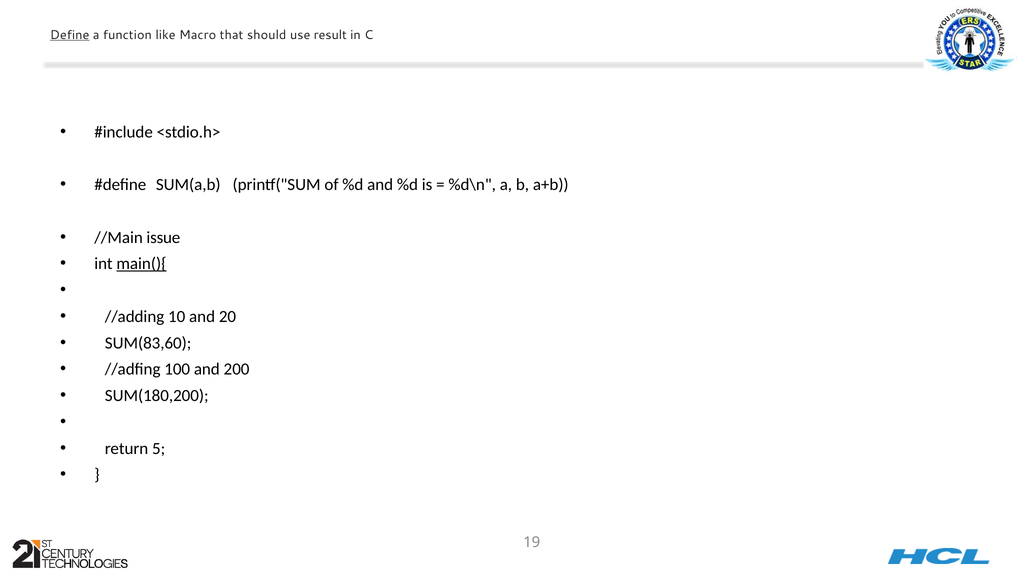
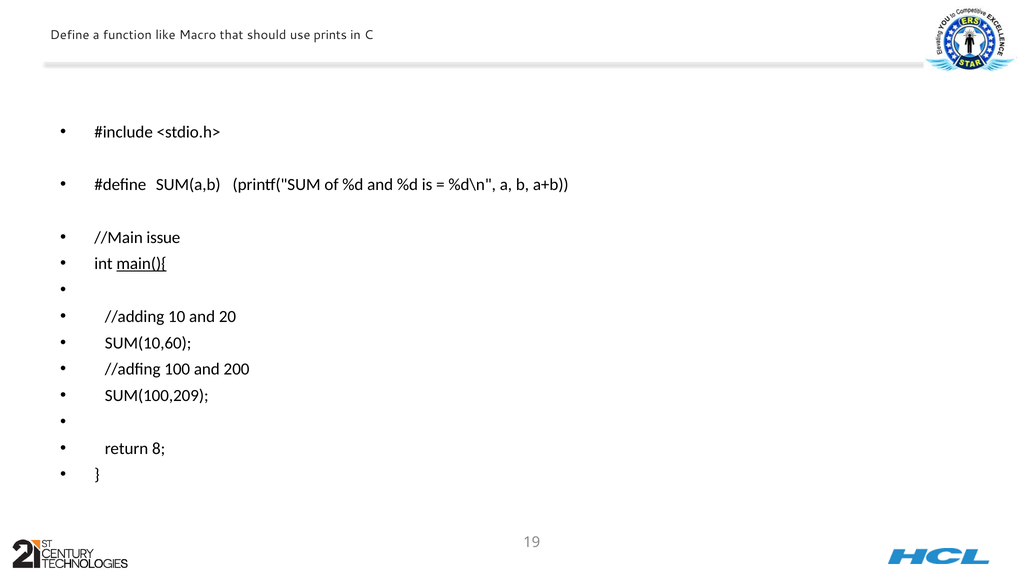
Define underline: present -> none (70, 35)
result: result -> prints (330, 35)
SUM(83,60: SUM(83,60 -> SUM(10,60 (148, 343)
SUM(180,200: SUM(180,200 -> SUM(100,209 (157, 396)
5: 5 -> 8 (159, 449)
